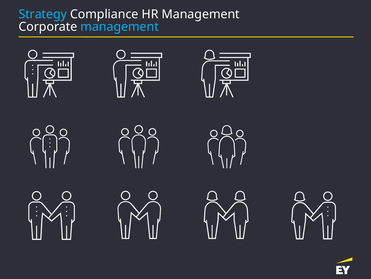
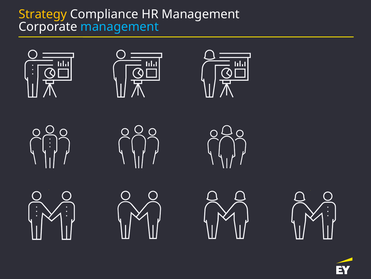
Strategy colour: light blue -> yellow (43, 14)
